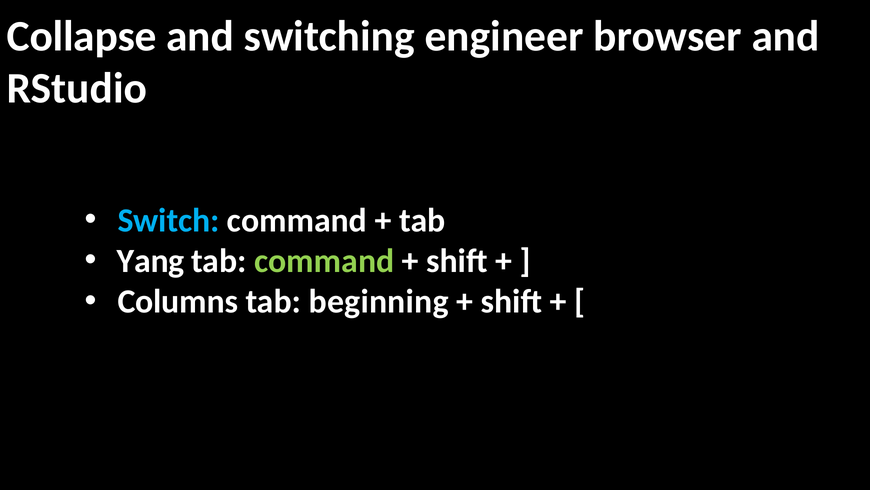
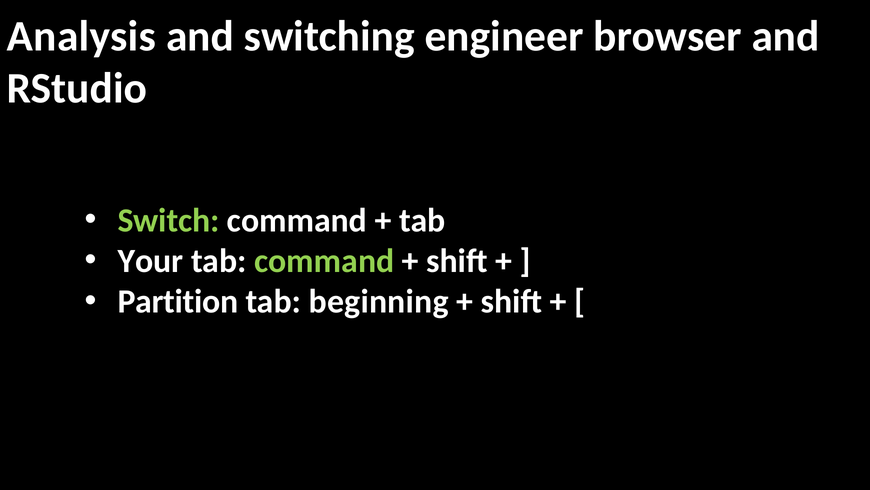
Collapse: Collapse -> Analysis (82, 36)
Switch colour: light blue -> light green (169, 220)
Yang: Yang -> Your (150, 261)
Columns: Columns -> Partition (178, 301)
